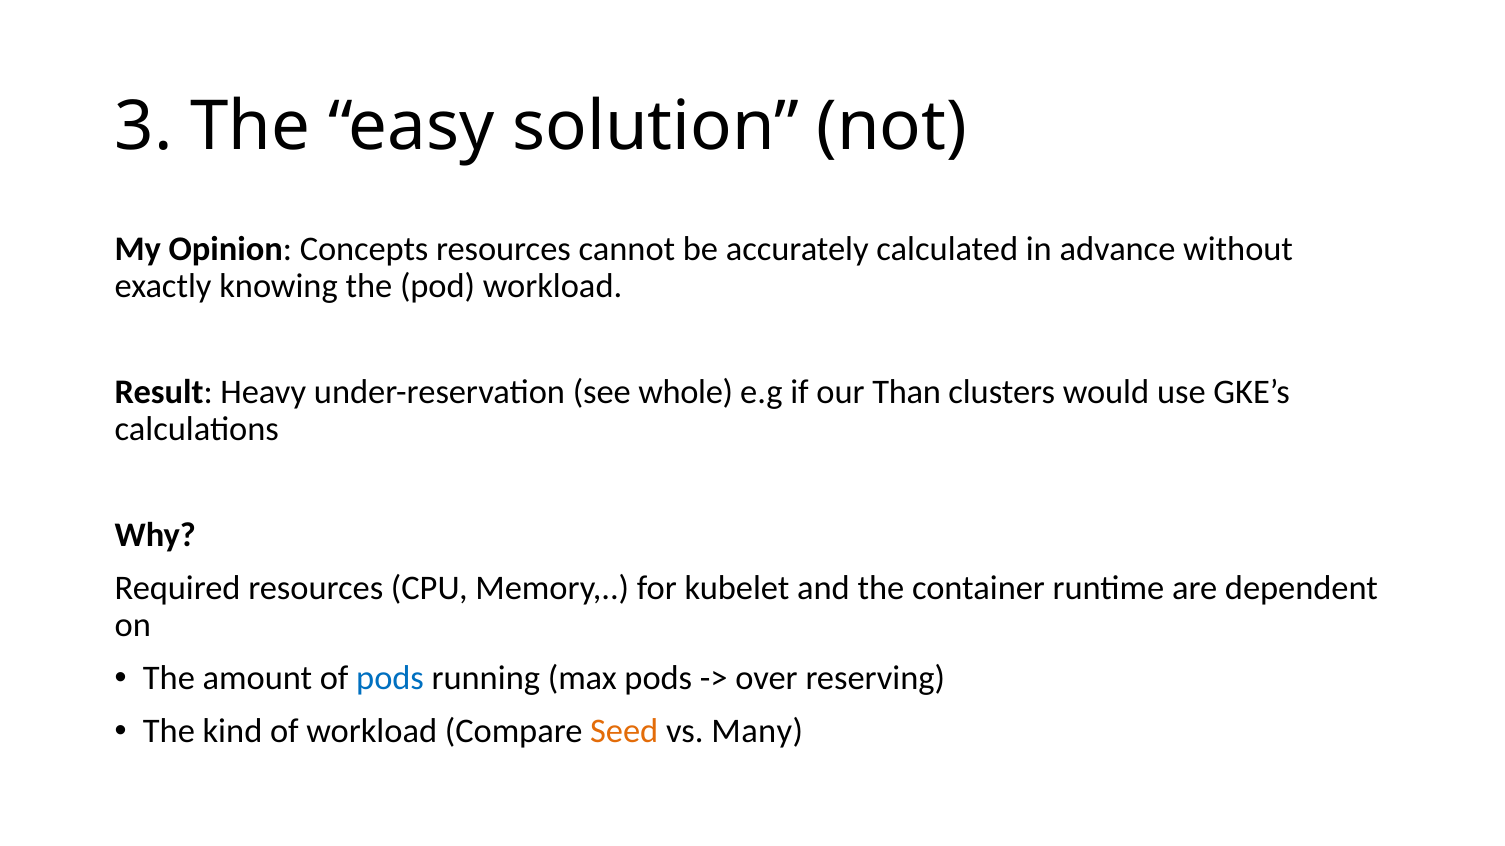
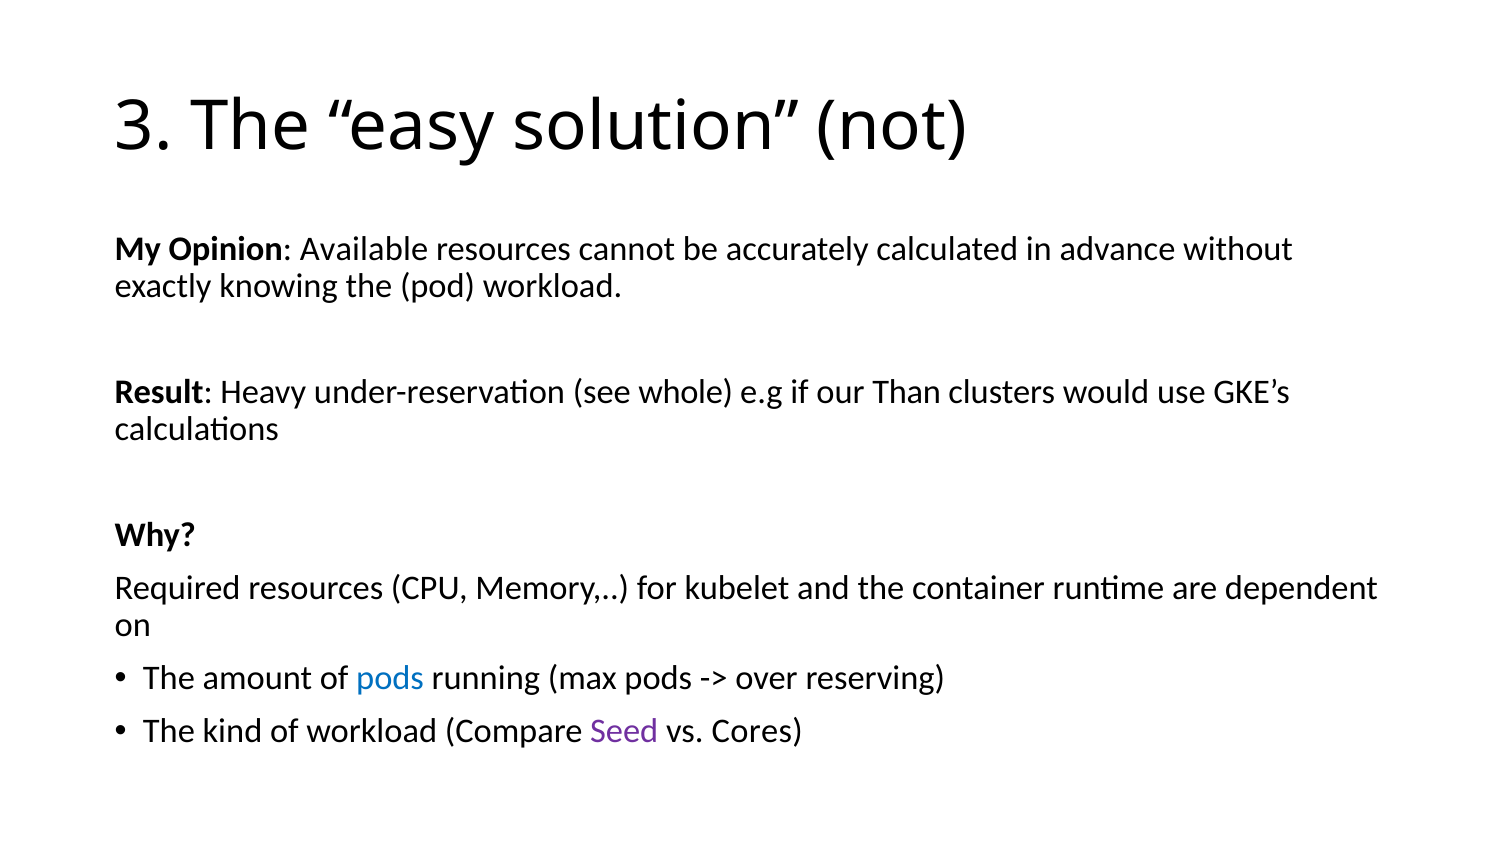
Concepts: Concepts -> Available (364, 249)
Seed colour: orange -> purple (624, 731)
Many: Many -> Cores (757, 731)
